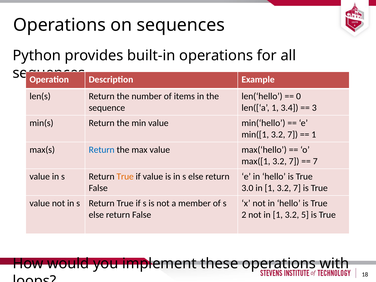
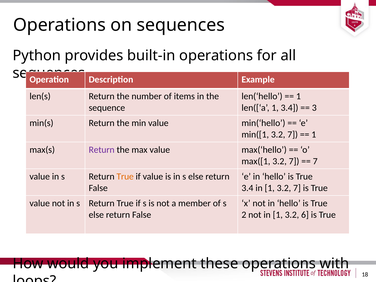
0: 0 -> 1 (298, 96)
Return colour: blue -> purple (102, 150)
3.0: 3.0 -> 3.4 (247, 188)
5: 5 -> 6 (305, 215)
